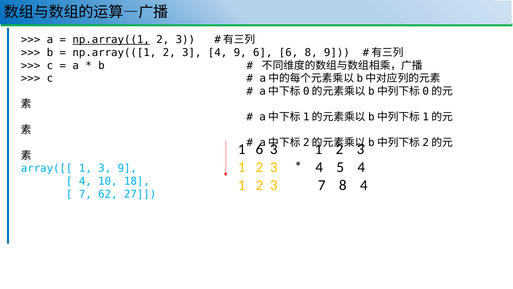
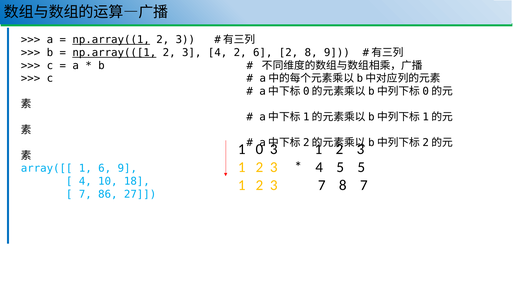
np.array(([1 underline: none -> present (114, 53)
4 9: 9 -> 2 (240, 53)
6 6: 6 -> 2 (288, 53)
1 6: 6 -> 0 (259, 149)
5 4: 4 -> 5 (361, 167)
1 3: 3 -> 6 (105, 168)
8 4: 4 -> 7 (364, 185)
62: 62 -> 86 (108, 194)
